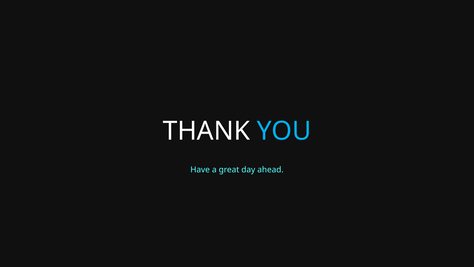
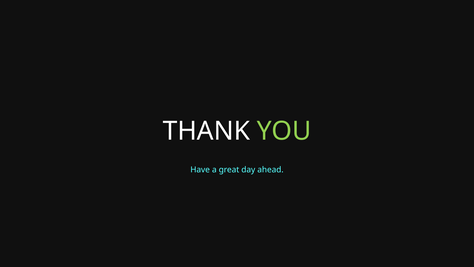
YOU colour: light blue -> light green (284, 131)
